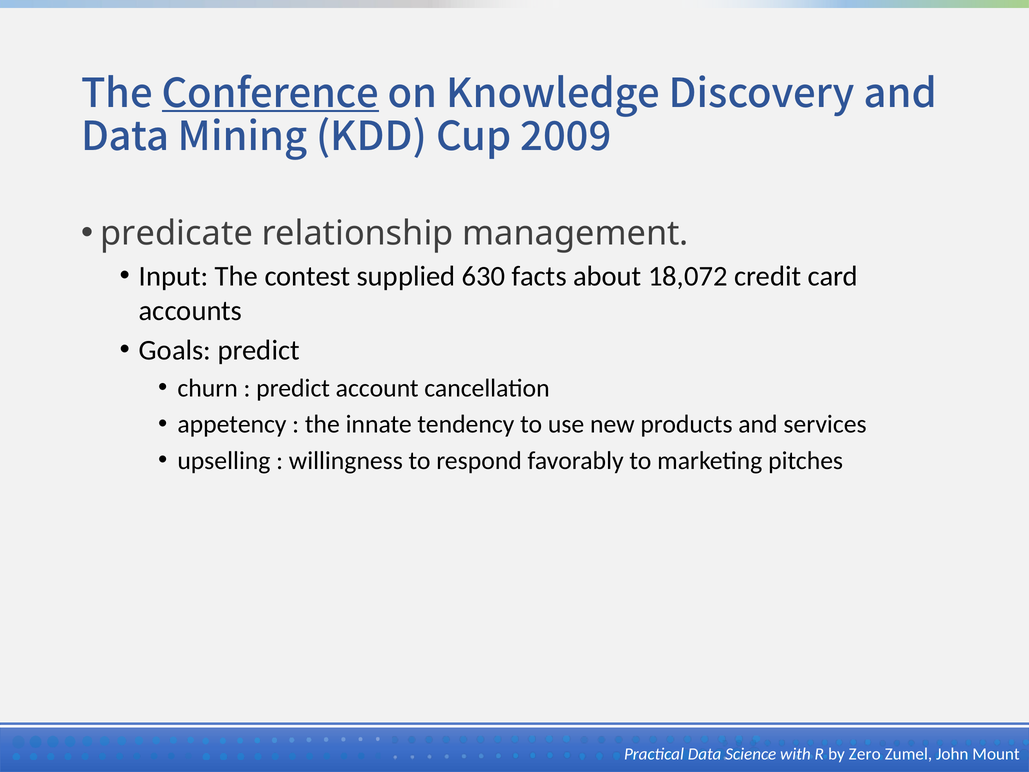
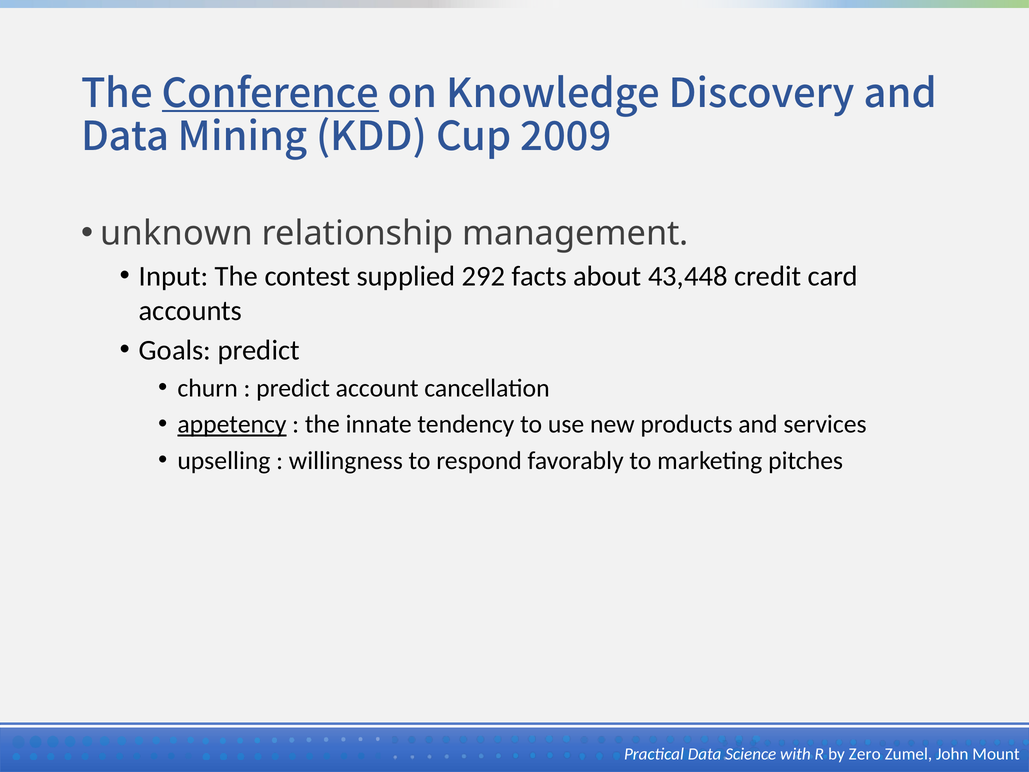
predicate: predicate -> unknown (177, 234)
630: 630 -> 292 (484, 276)
18,072: 18,072 -> 43,448 (688, 276)
appetency underline: none -> present (232, 424)
